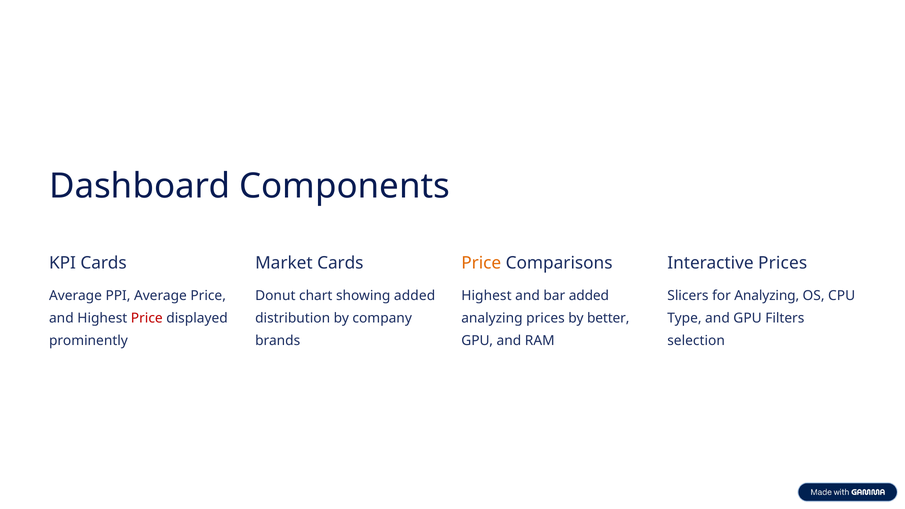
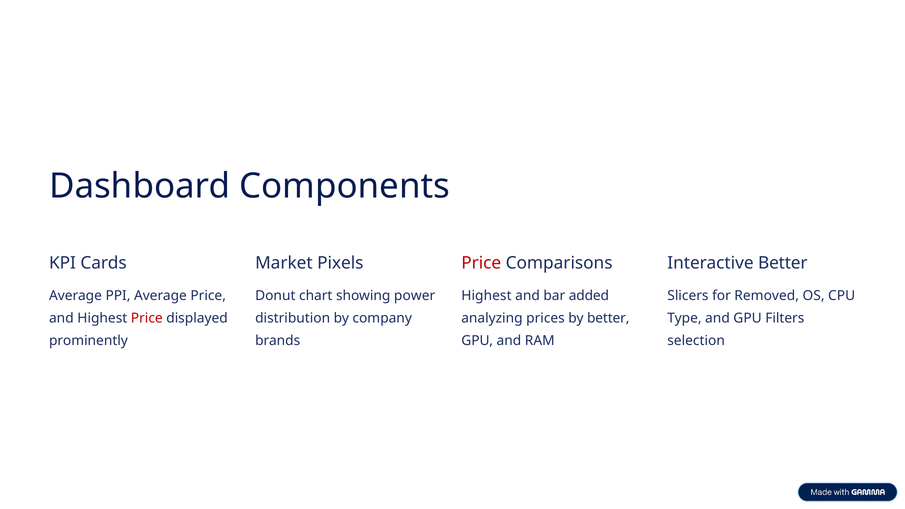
Market Cards: Cards -> Pixels (340, 263)
Price colour: orange -> red (481, 263)
Interactive Prices: Prices -> Better (783, 263)
showing added: added -> power (415, 296)
for Analyzing: Analyzing -> Removed (767, 296)
